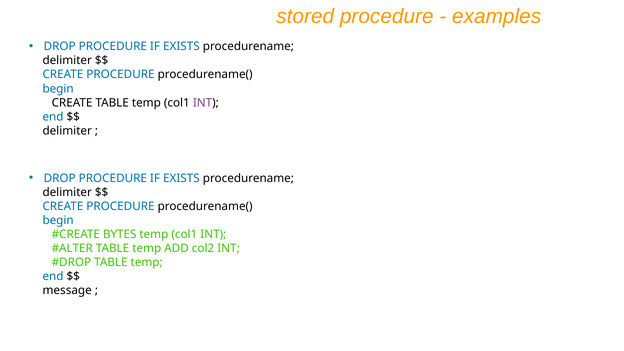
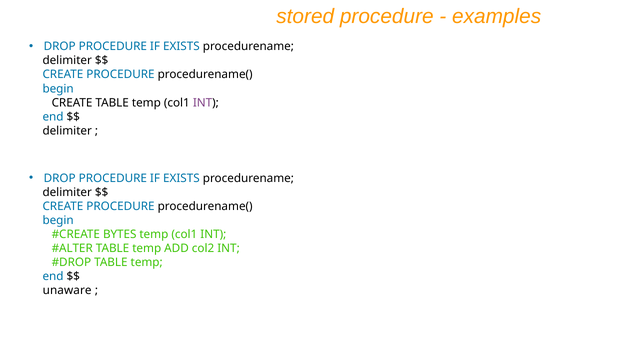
message: message -> unaware (67, 291)
